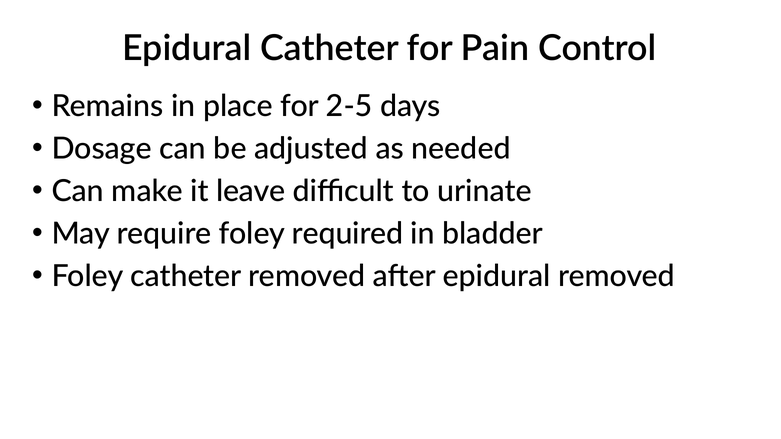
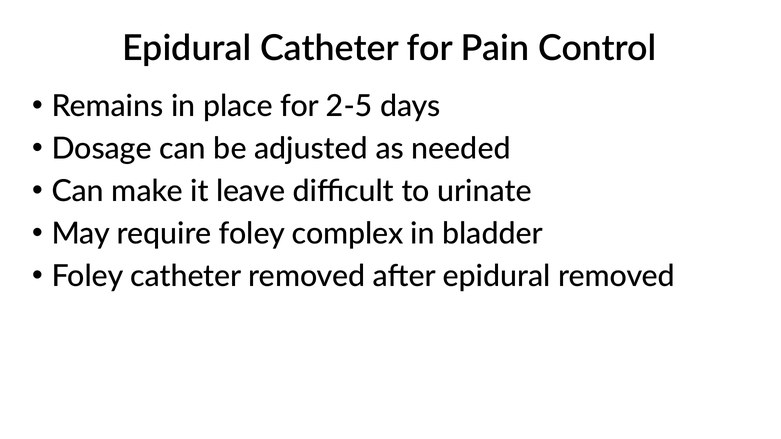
required: required -> complex (348, 234)
